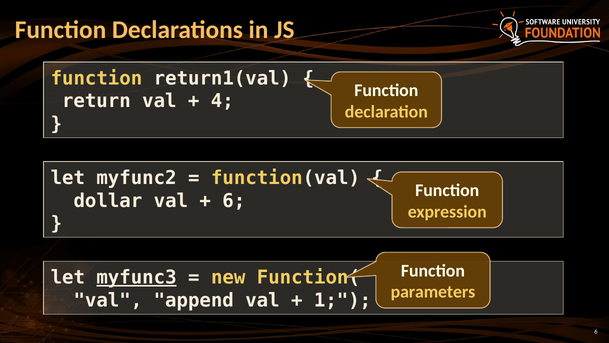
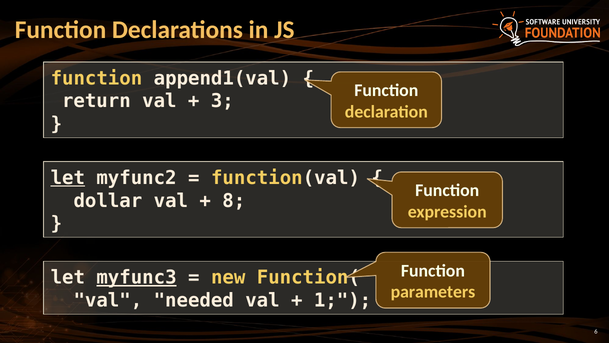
return1(val: return1(val -> append1(val (222, 78)
4: 4 -> 3 (222, 101)
let underline: none -> present (68, 178)
6: 6 -> 8 (234, 201)
append: append -> needed (194, 300)
